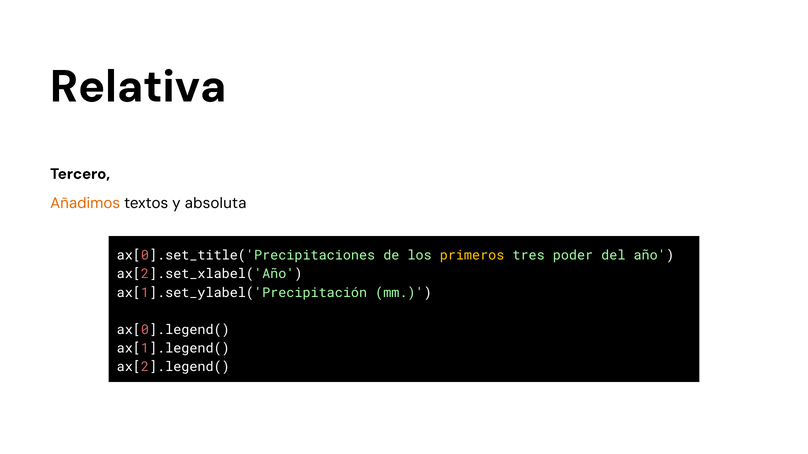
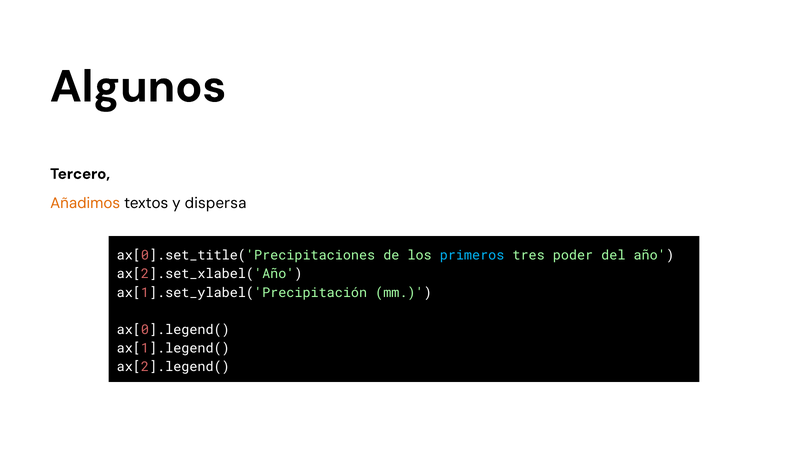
Relativa: Relativa -> Algunos (138, 87)
absoluta: absoluta -> dispersa (216, 203)
primeros colour: yellow -> light blue (472, 256)
